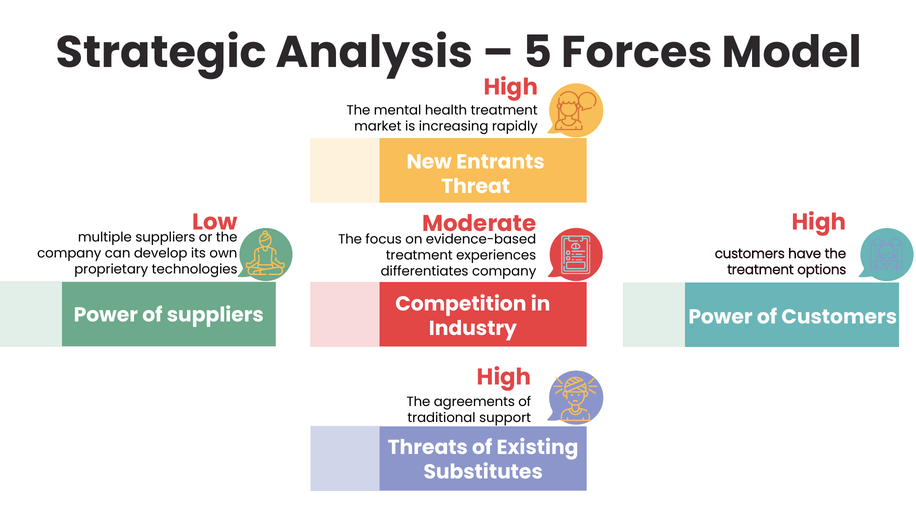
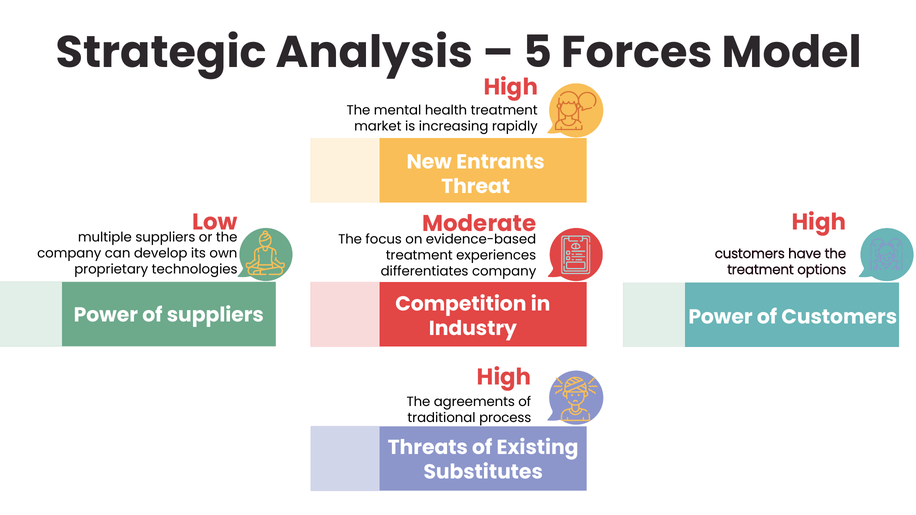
support: support -> process (505, 418)
